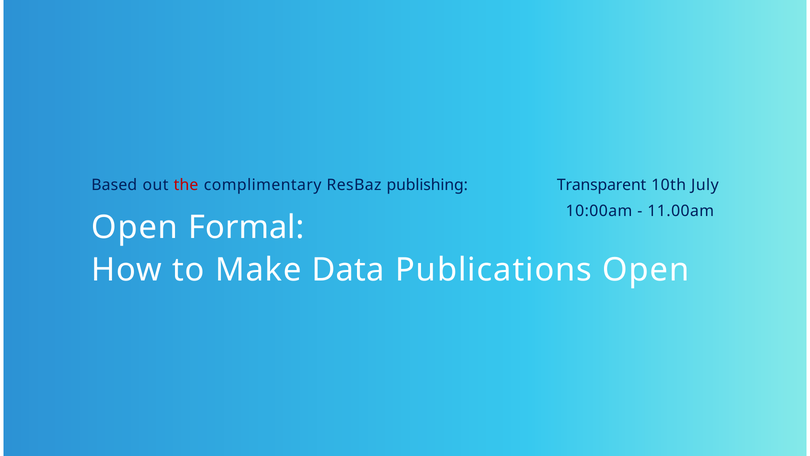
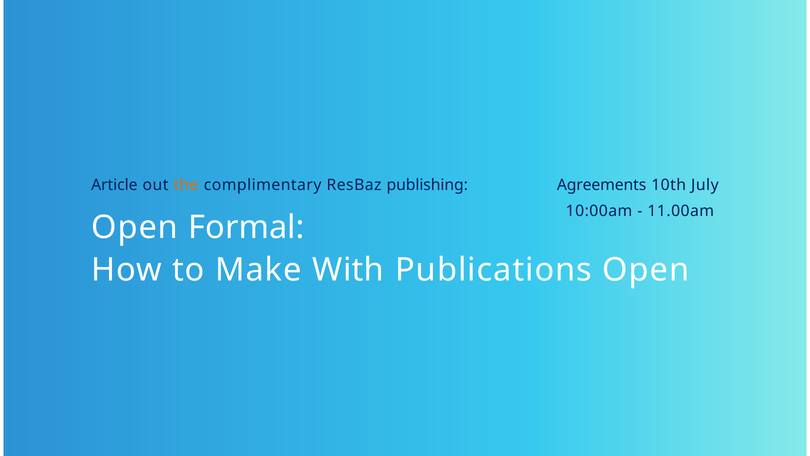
Based: Based -> Article (114, 185)
the colour: red -> orange (186, 185)
Transparent: Transparent -> Agreements (602, 185)
Data: Data -> With (348, 270)
